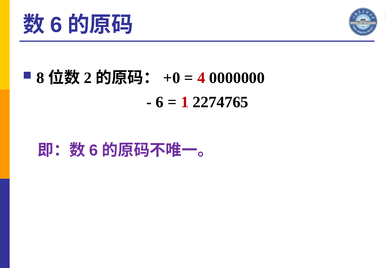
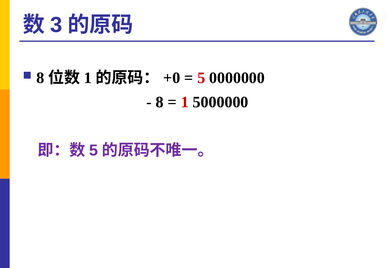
6: 6 -> 3 (56, 25)
2: 2 -> 1 (88, 78)
4: 4 -> 5 (201, 78)
6: 6 -> 8 (160, 102)
2274765: 2274765 -> 5000000 (221, 102)
6: 6 -> 5 (94, 151)
